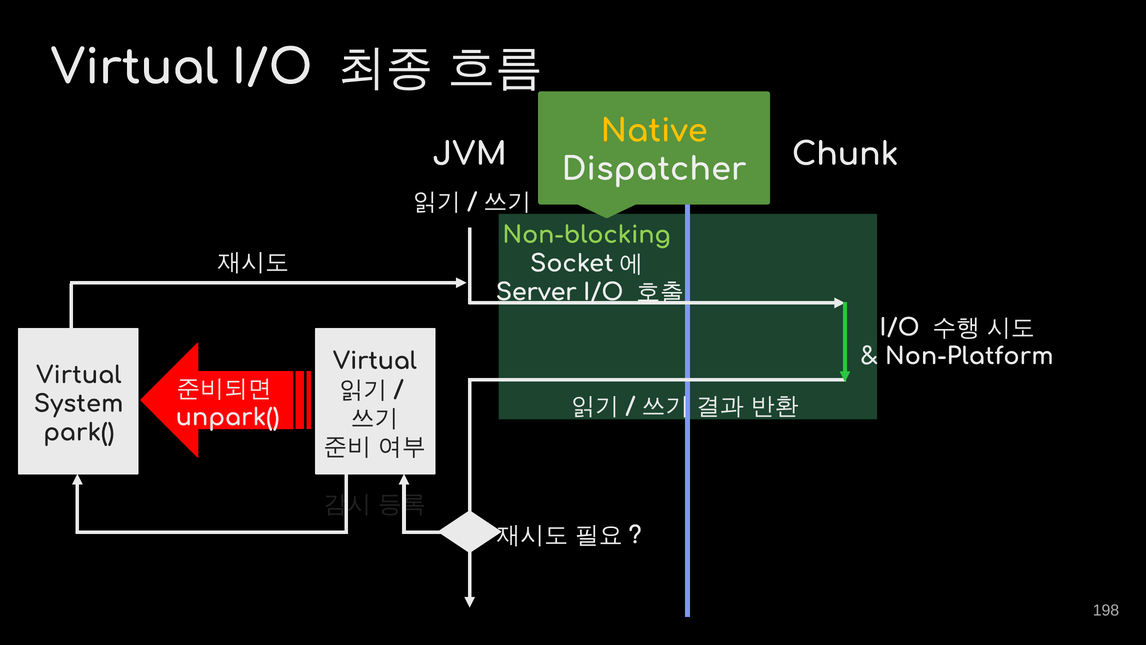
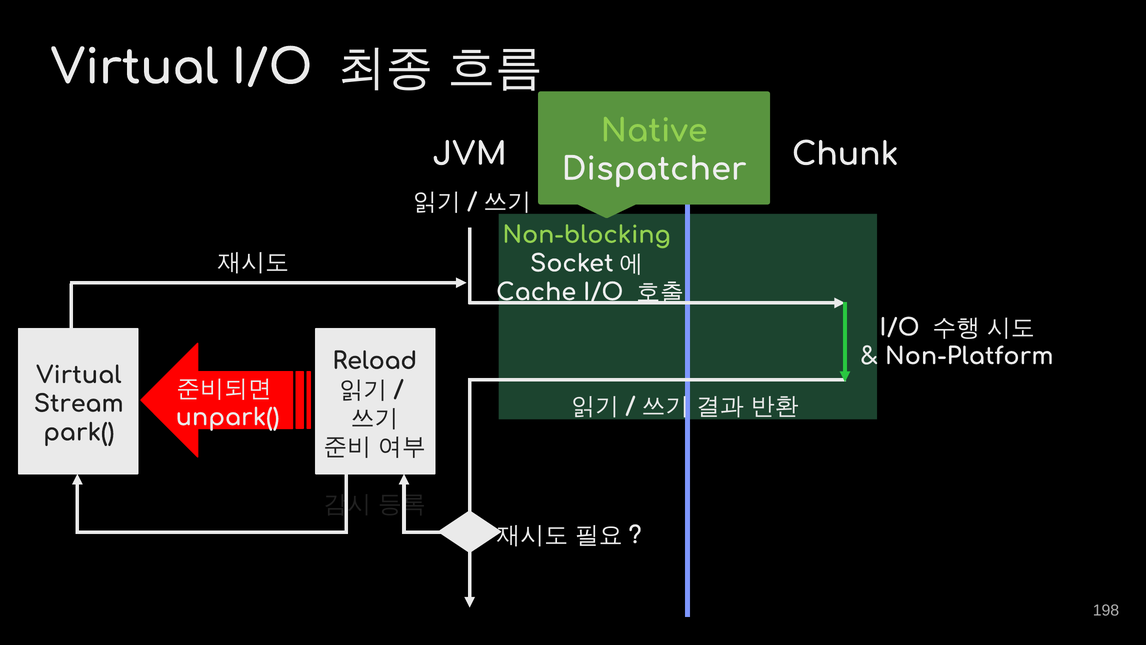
Native colour: yellow -> light green (654, 131)
Server: Server -> Cache (536, 292)
Virtual: Virtual -> Reload (375, 361)
System: System -> Stream (79, 404)
